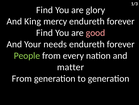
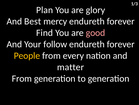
Find: Find -> Plan (45, 10)
King: King -> Best (33, 21)
needs: needs -> follow (55, 44)
People colour: light green -> yellow (27, 55)
